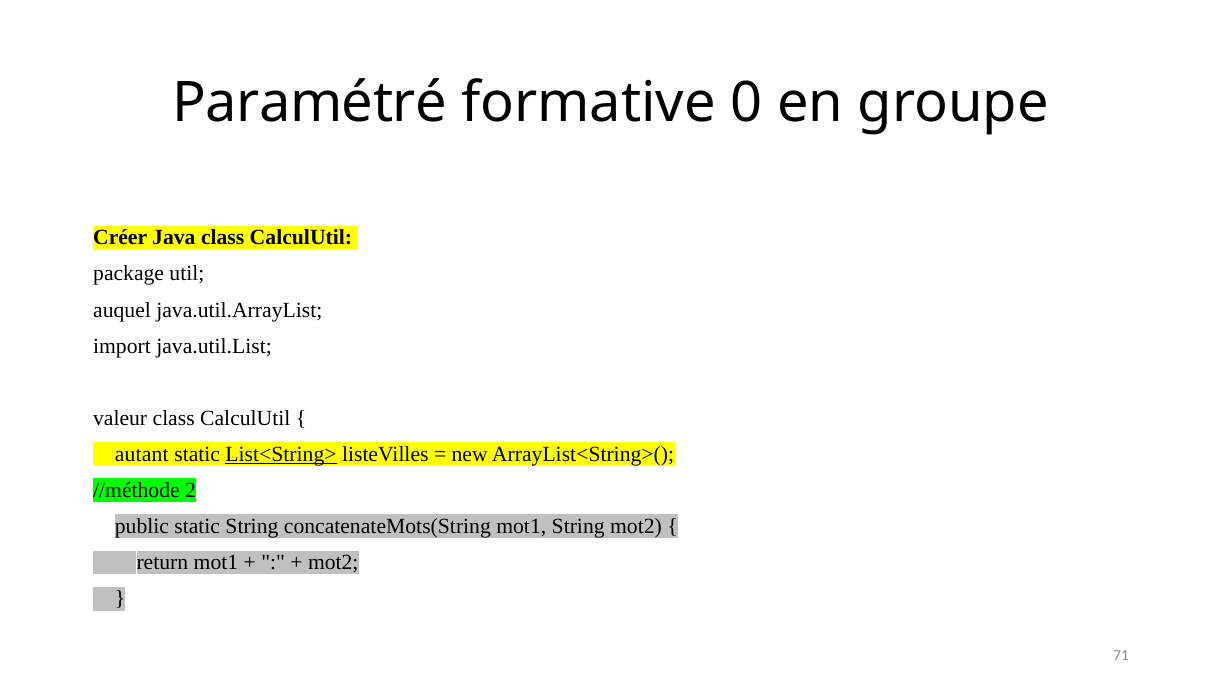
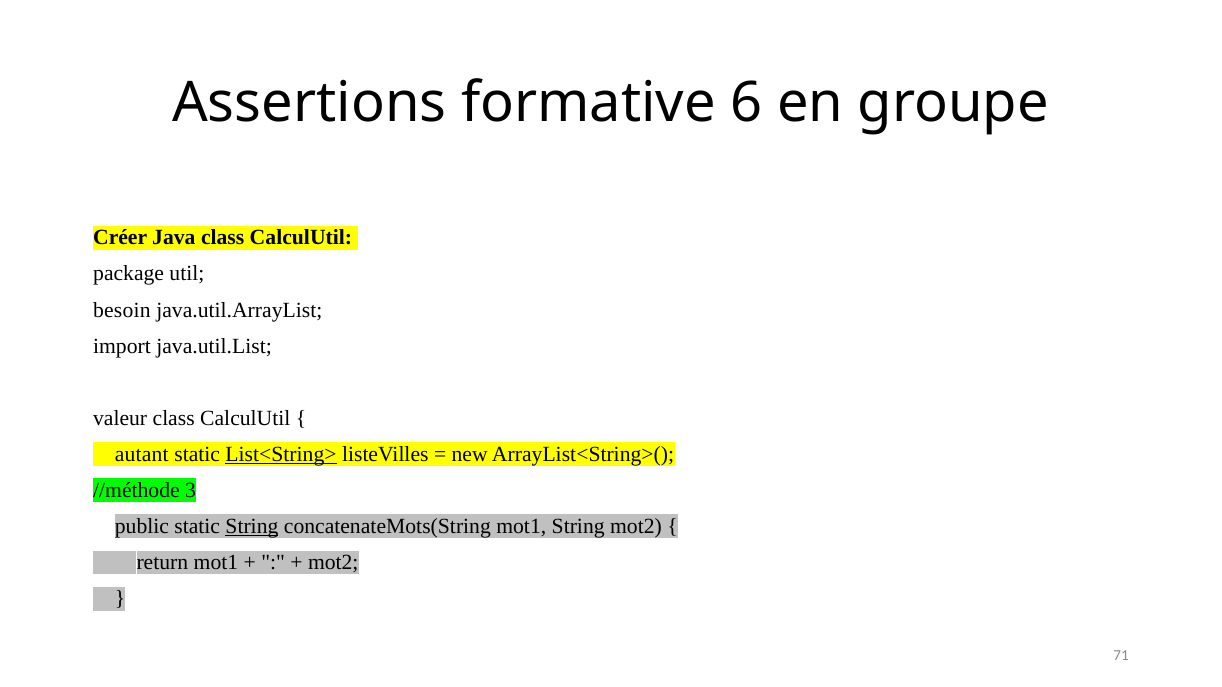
Paramétré: Paramétré -> Assertions (309, 103)
0: 0 -> 6 (747, 103)
auquel: auquel -> besoin (122, 310)
2: 2 -> 3 (191, 491)
String underline: none -> present (252, 527)
